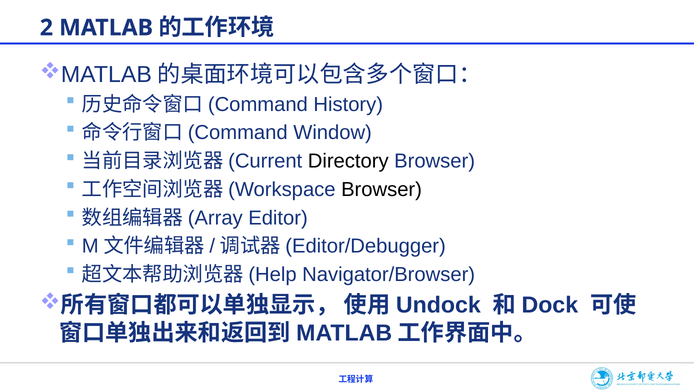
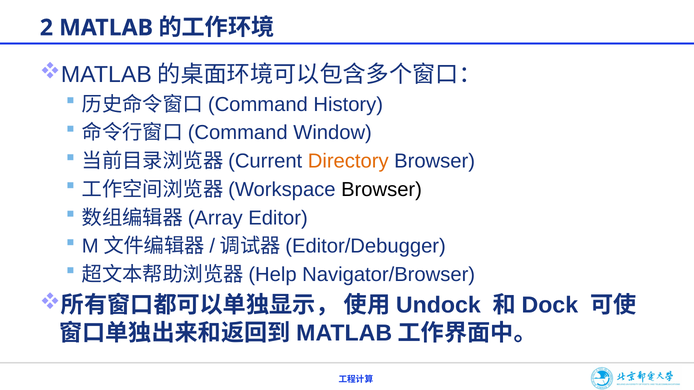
Directory colour: black -> orange (348, 161)
